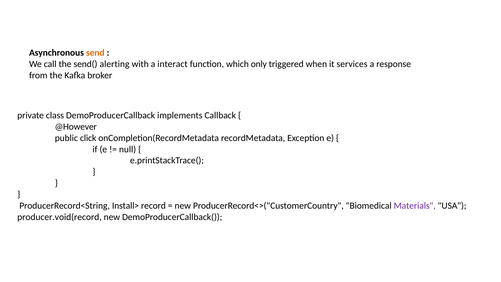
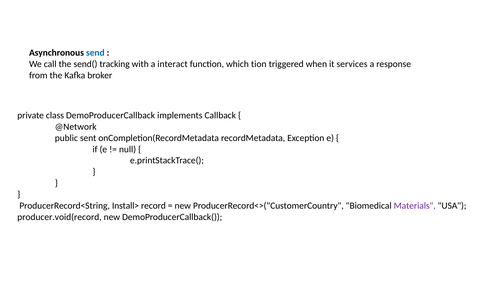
send colour: orange -> blue (95, 53)
alerting: alerting -> tracking (115, 64)
only: only -> tion (259, 64)
@However: @However -> @Network (76, 127)
click: click -> sent (88, 138)
